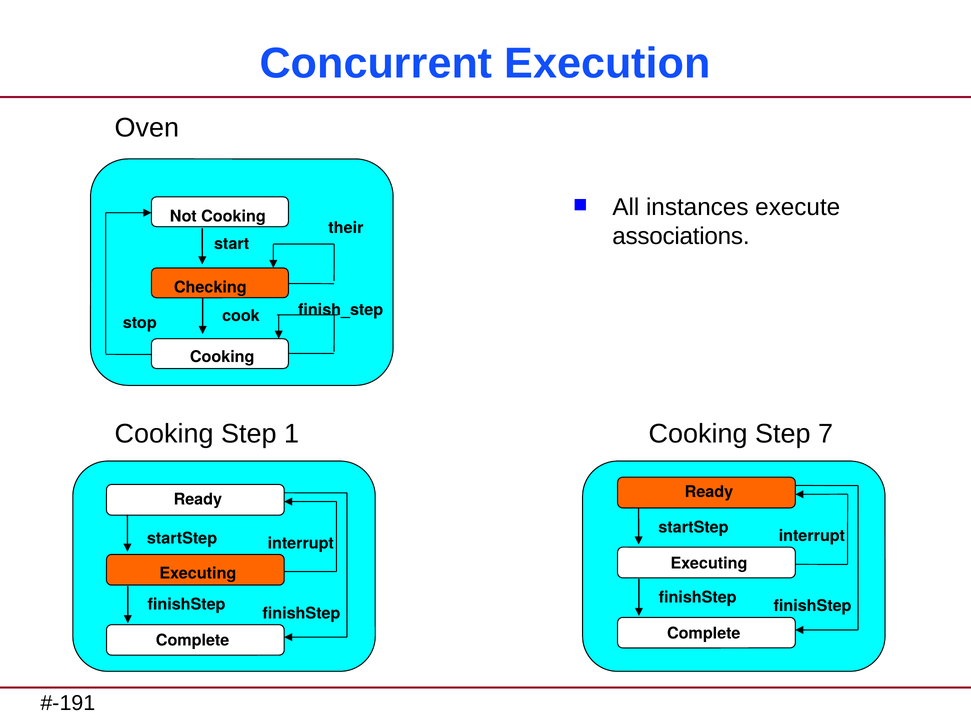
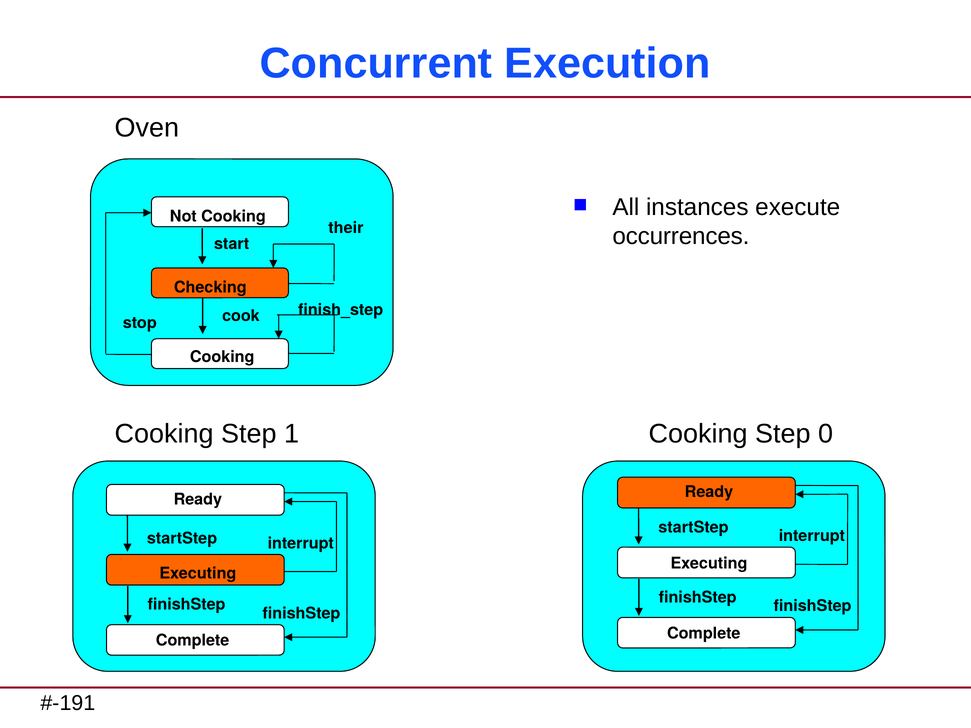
associations: associations -> occurrences (681, 236)
7: 7 -> 0 (826, 434)
